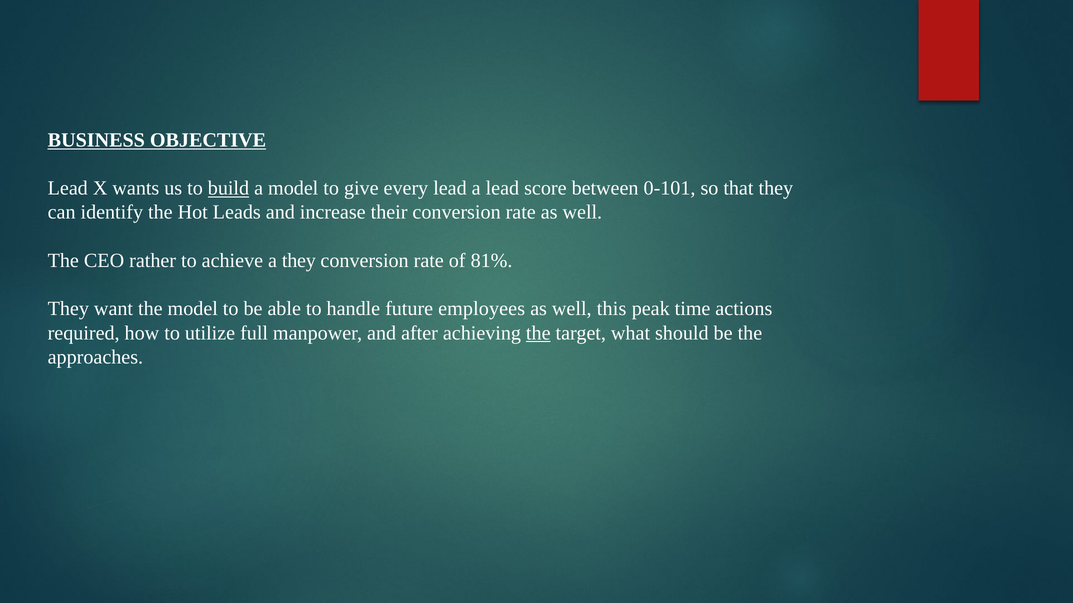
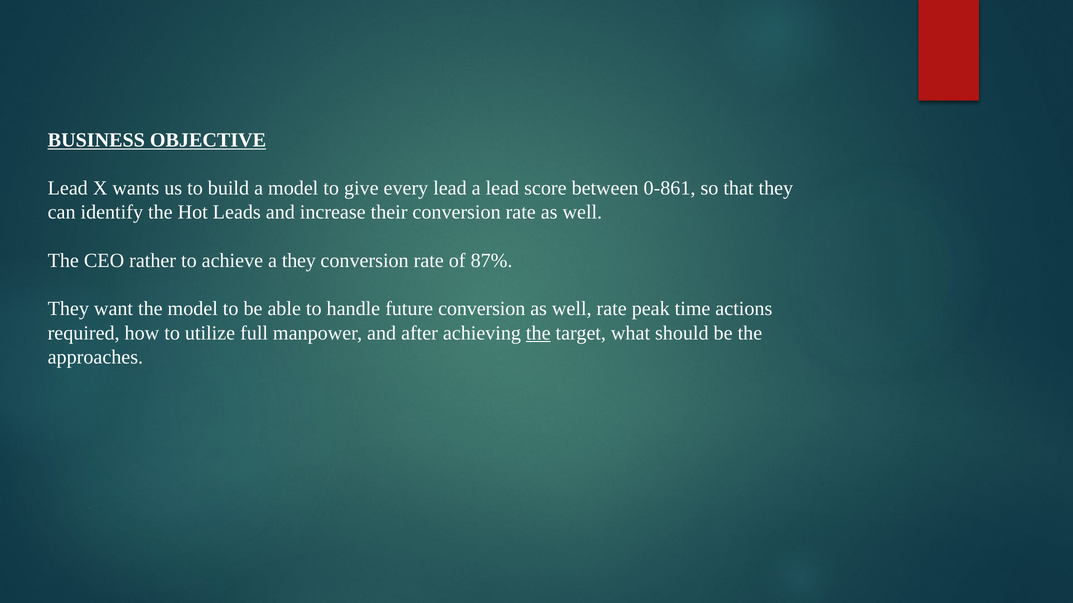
build underline: present -> none (228, 188)
0-101: 0-101 -> 0-861 (670, 188)
81%: 81% -> 87% (492, 261)
future employees: employees -> conversion (482, 309)
well this: this -> rate (612, 309)
